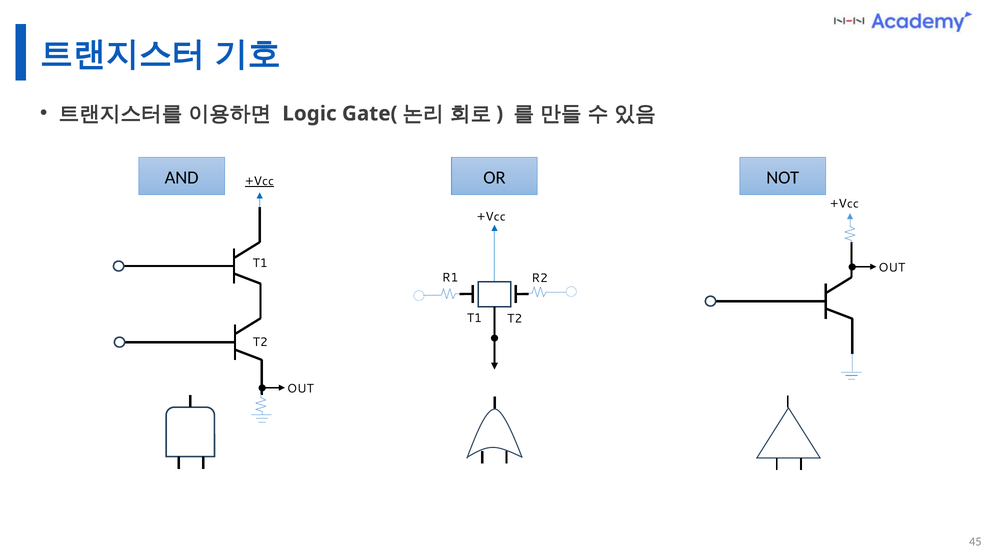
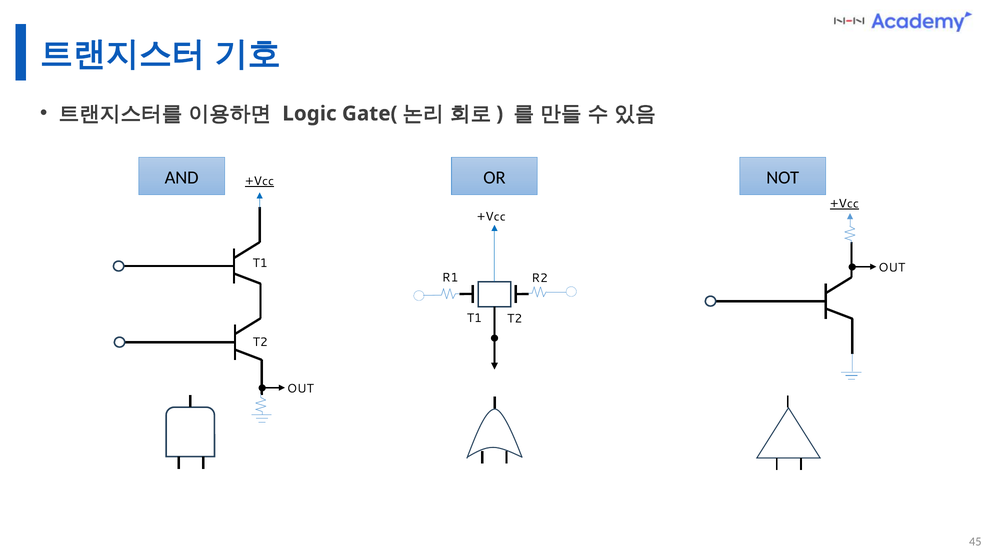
+Vcc underline: none -> present (845, 204)
